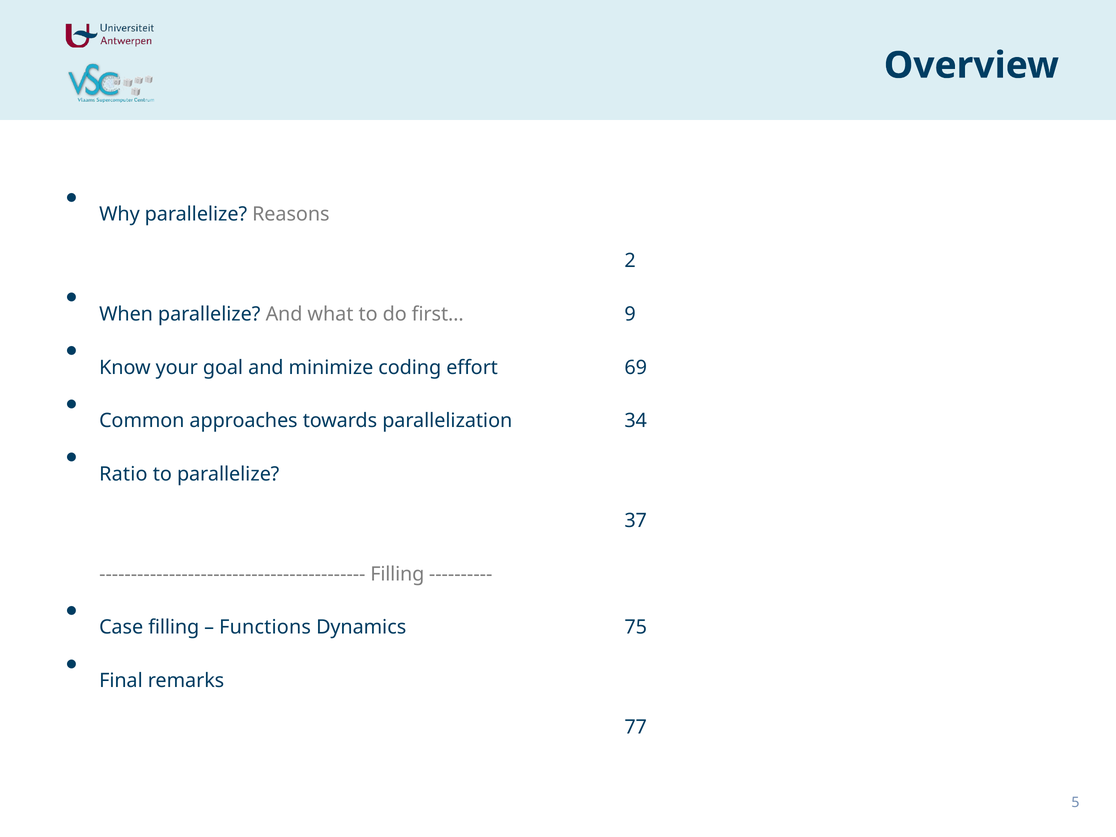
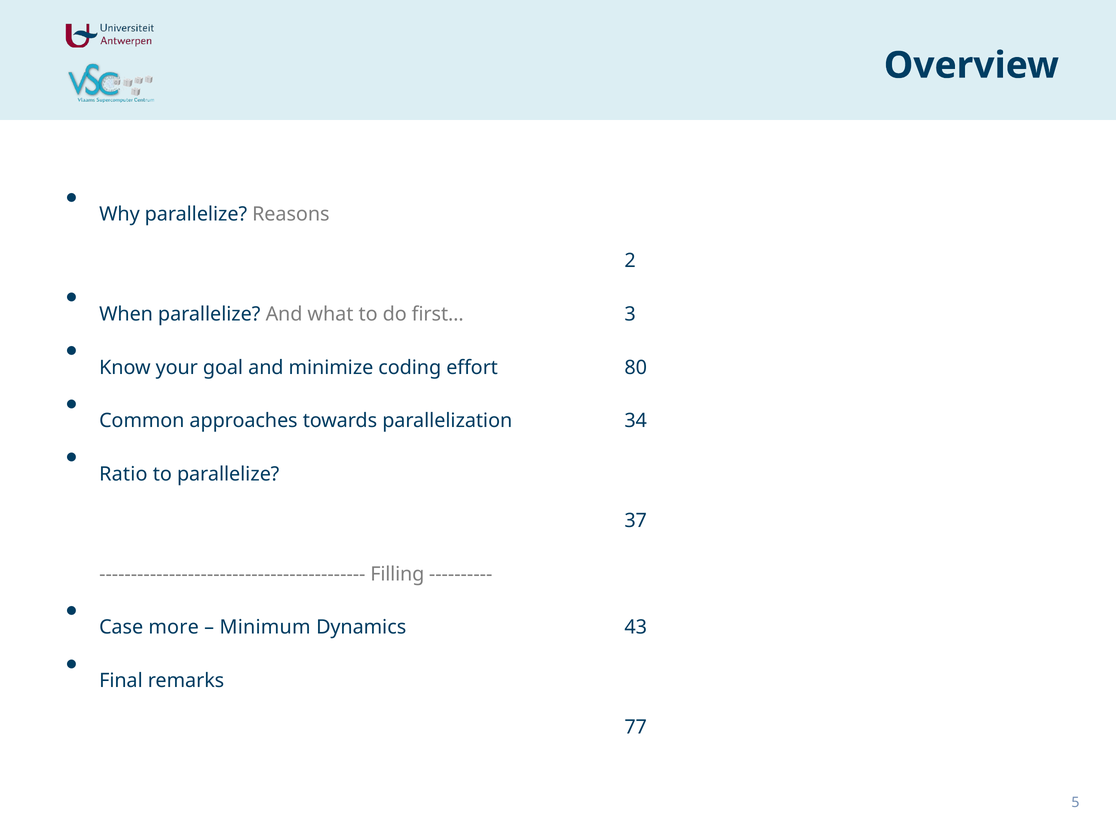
9: 9 -> 3 (630, 314)
69: 69 -> 80 (636, 368)
Case filling: filling -> more (174, 627)
Functions: Functions -> Minimum (265, 627)
75: 75 -> 43 (636, 627)
